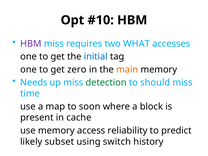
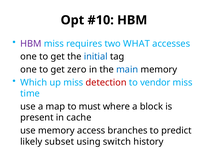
main colour: orange -> blue (127, 70)
Needs: Needs -> Which (34, 82)
detection colour: green -> red (106, 82)
should: should -> vendor (155, 82)
soon: soon -> must (90, 107)
reliability: reliability -> branches (128, 131)
